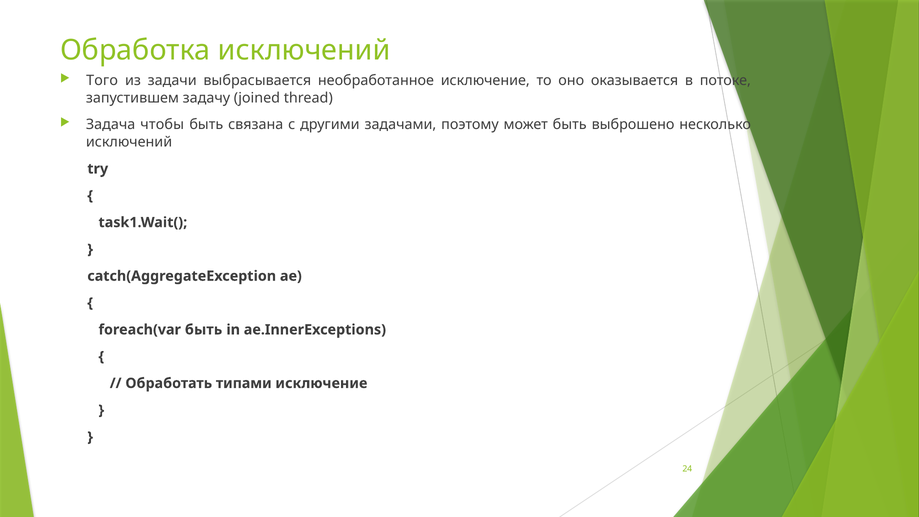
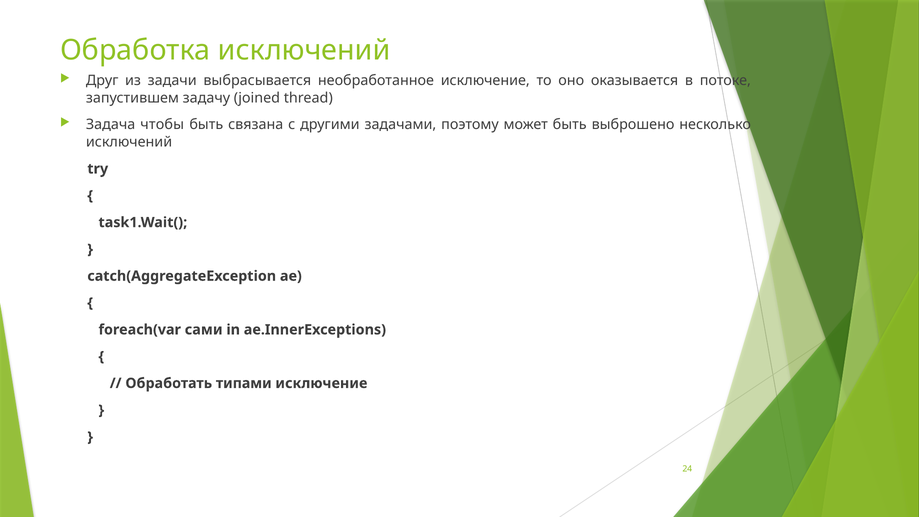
Того: Того -> Друг (102, 81)
foreach(var быть: быть -> сами (204, 330)
